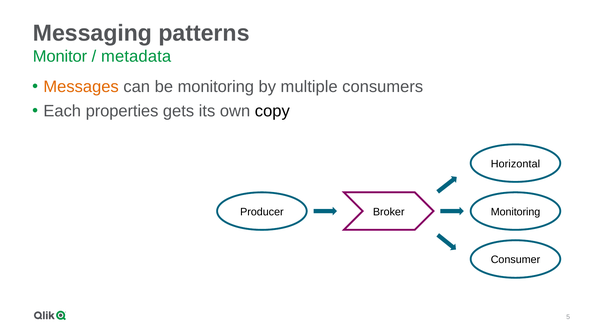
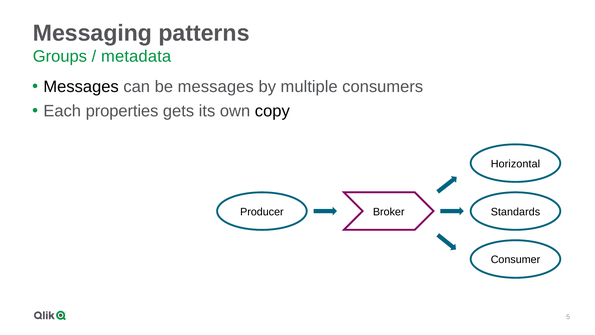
Monitor: Monitor -> Groups (60, 56)
Messages colour: orange -> black (81, 87)
be monitoring: monitoring -> messages (216, 87)
Broker Monitoring: Monitoring -> Standards (515, 212)
